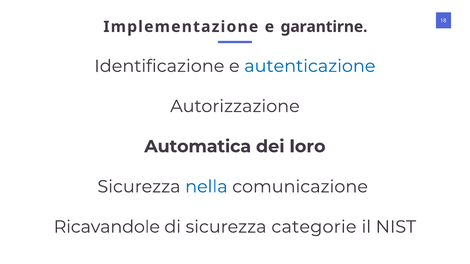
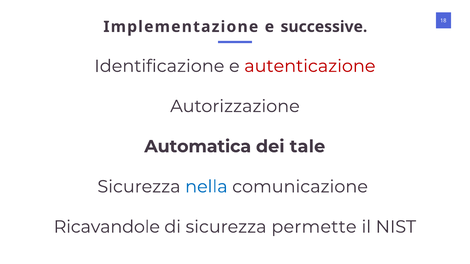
garantirne: garantirne -> successive (324, 27)
autenticazione colour: blue -> red (310, 66)
loro: loro -> tale (307, 147)
categorie: categorie -> permette (314, 227)
